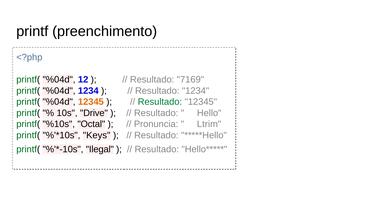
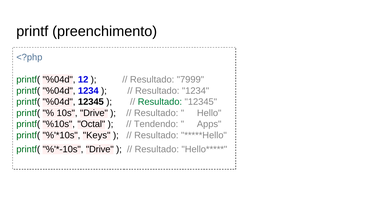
7169: 7169 -> 7999 (190, 79)
12345 colour: orange -> black (91, 102)
Pronuncia: Pronuncia -> Tendendo (156, 124)
Ltrim: Ltrim -> Apps (209, 124)
Ilegal: Ilegal -> Drive (100, 149)
